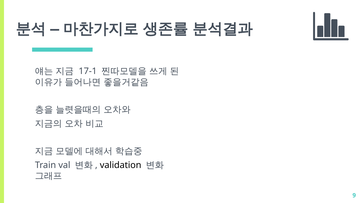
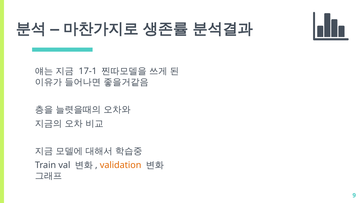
validation colour: black -> orange (121, 165)
